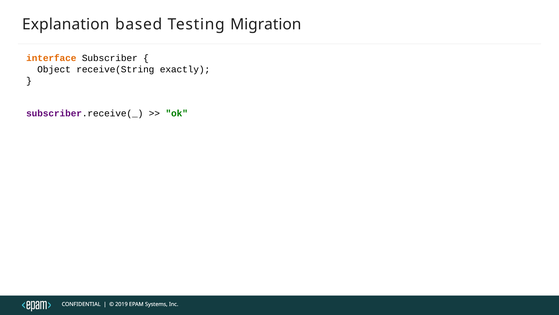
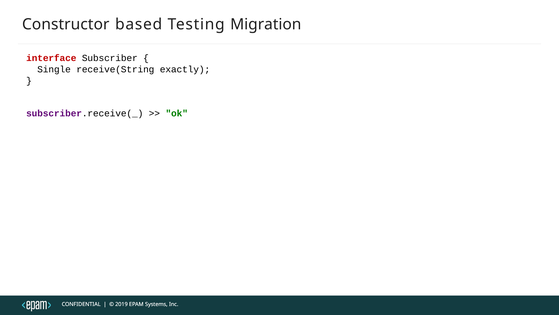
Explanation: Explanation -> Constructor (66, 24)
interface colour: orange -> red (51, 58)
Object: Object -> Single (54, 69)
